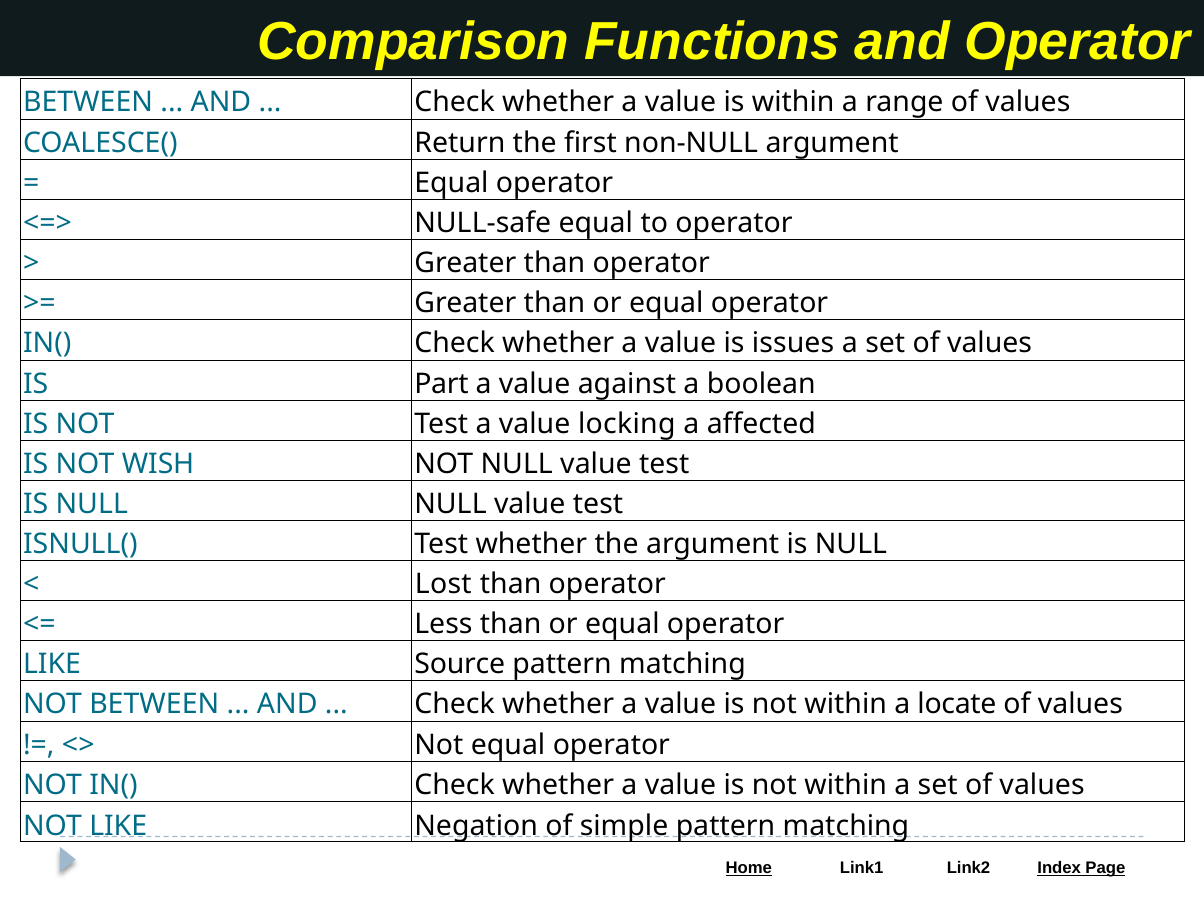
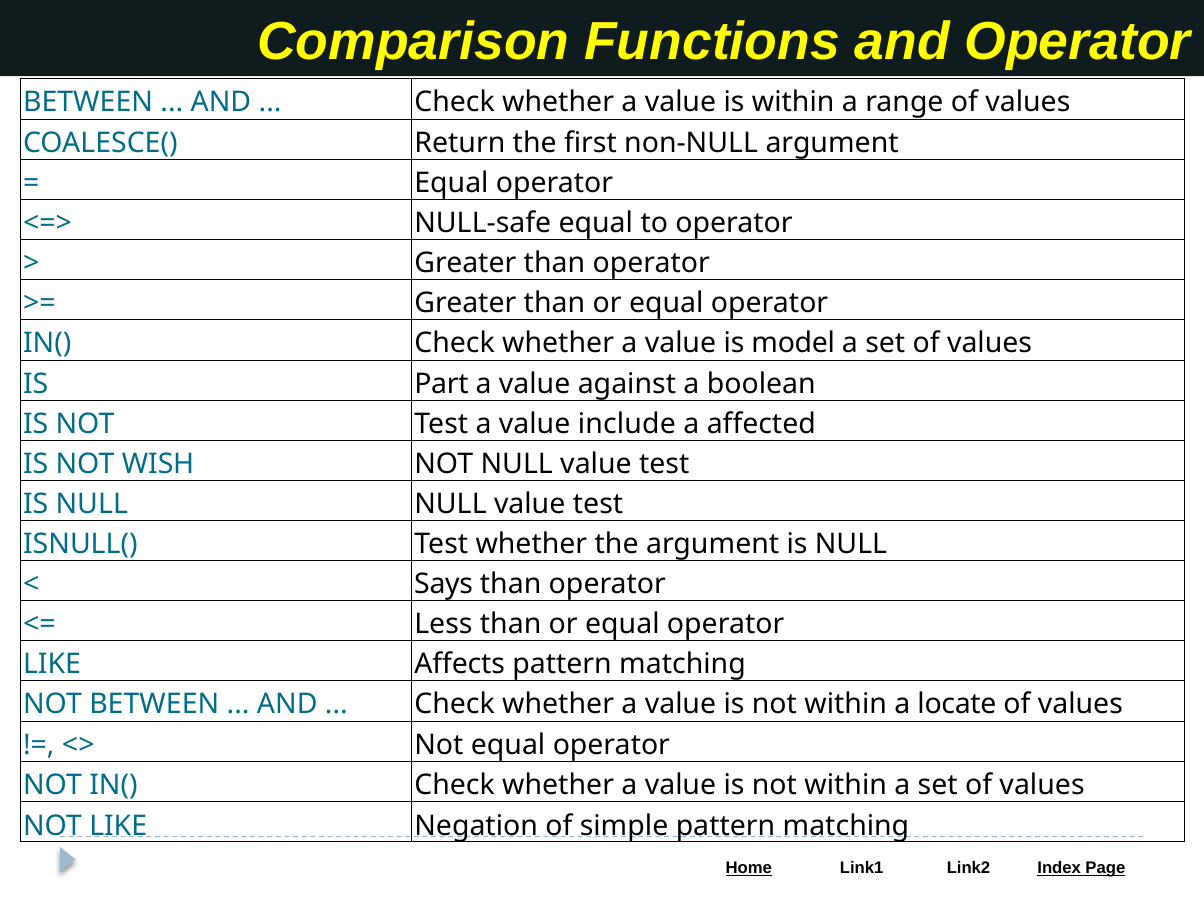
issues: issues -> model (793, 343)
locking: locking -> include (627, 424)
Lost: Lost -> Says (444, 584)
Source: Source -> Affects (460, 664)
